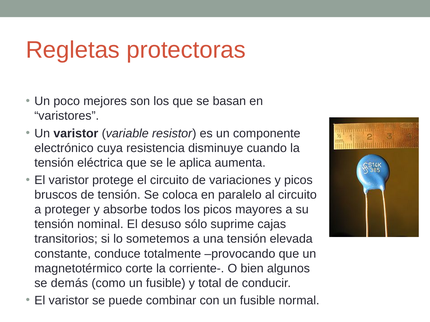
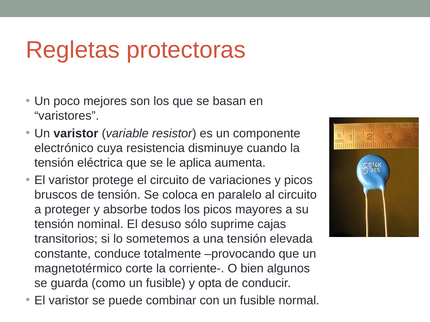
demás: demás -> guarda (70, 283)
total: total -> opta (210, 283)
